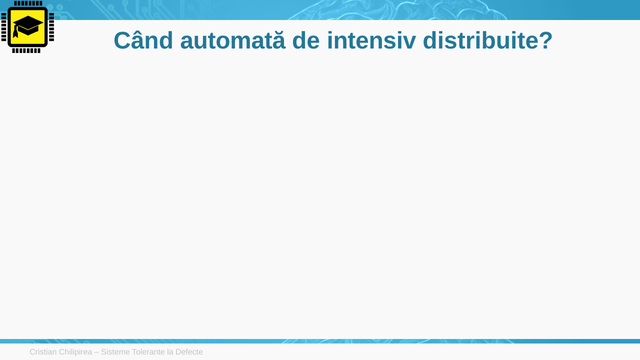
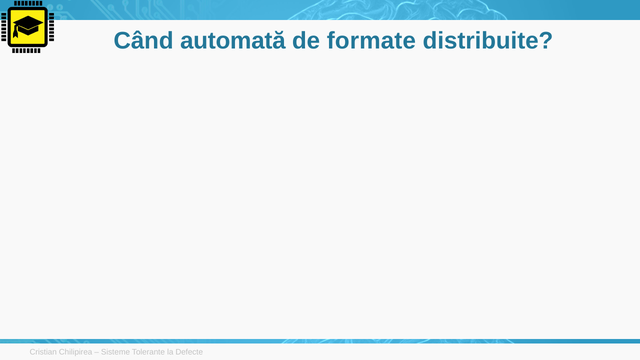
intensiv: intensiv -> formate (371, 41)
